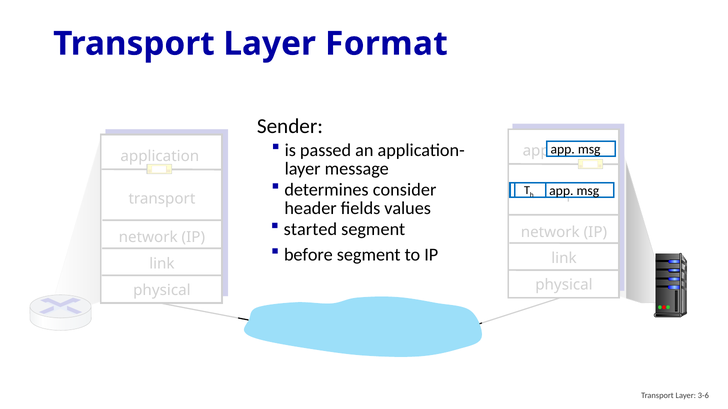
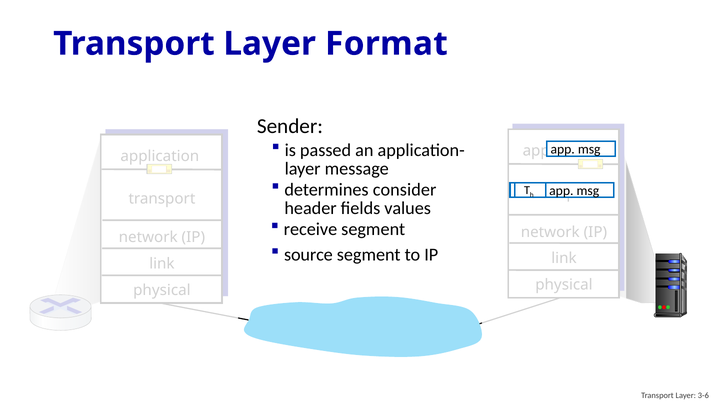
started: started -> receive (310, 229)
before: before -> source (308, 255)
